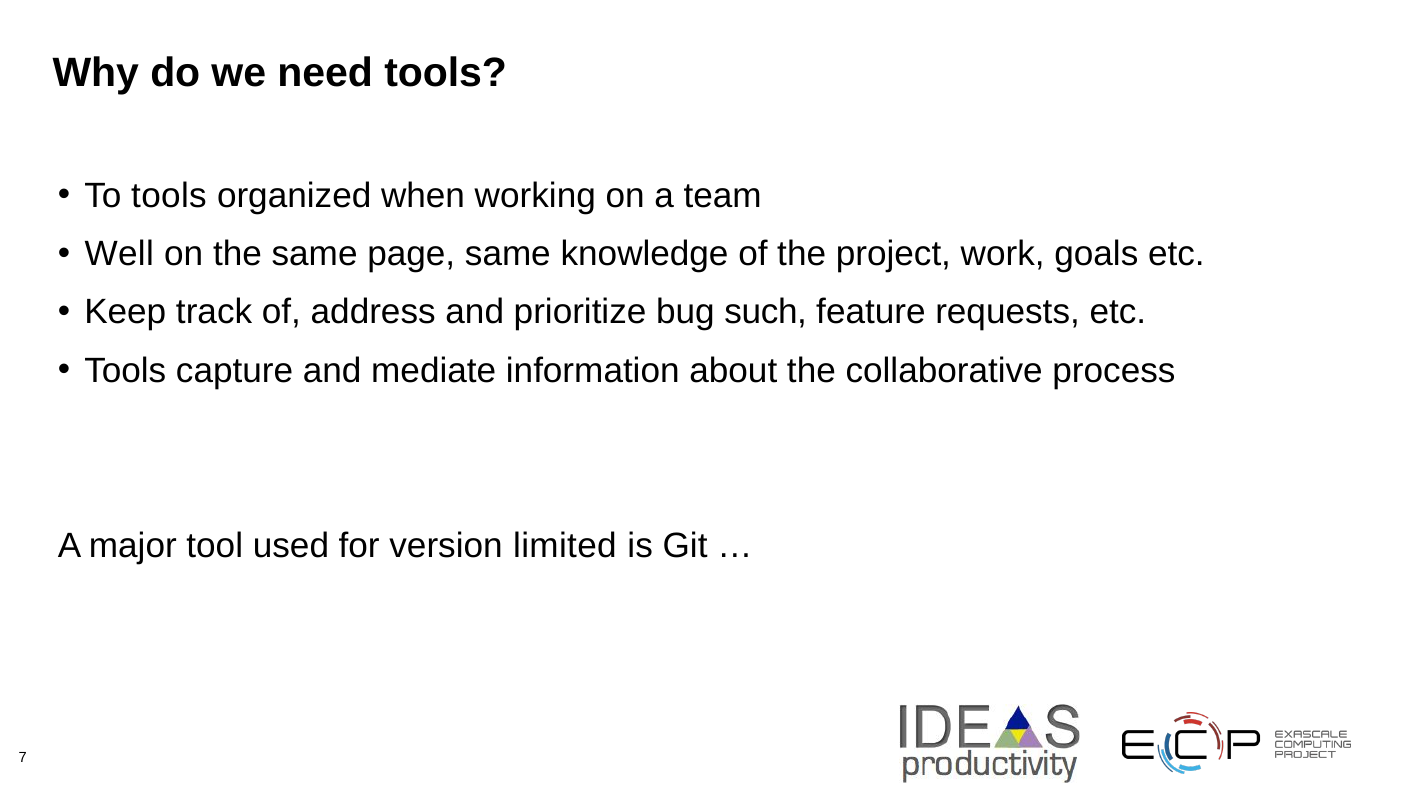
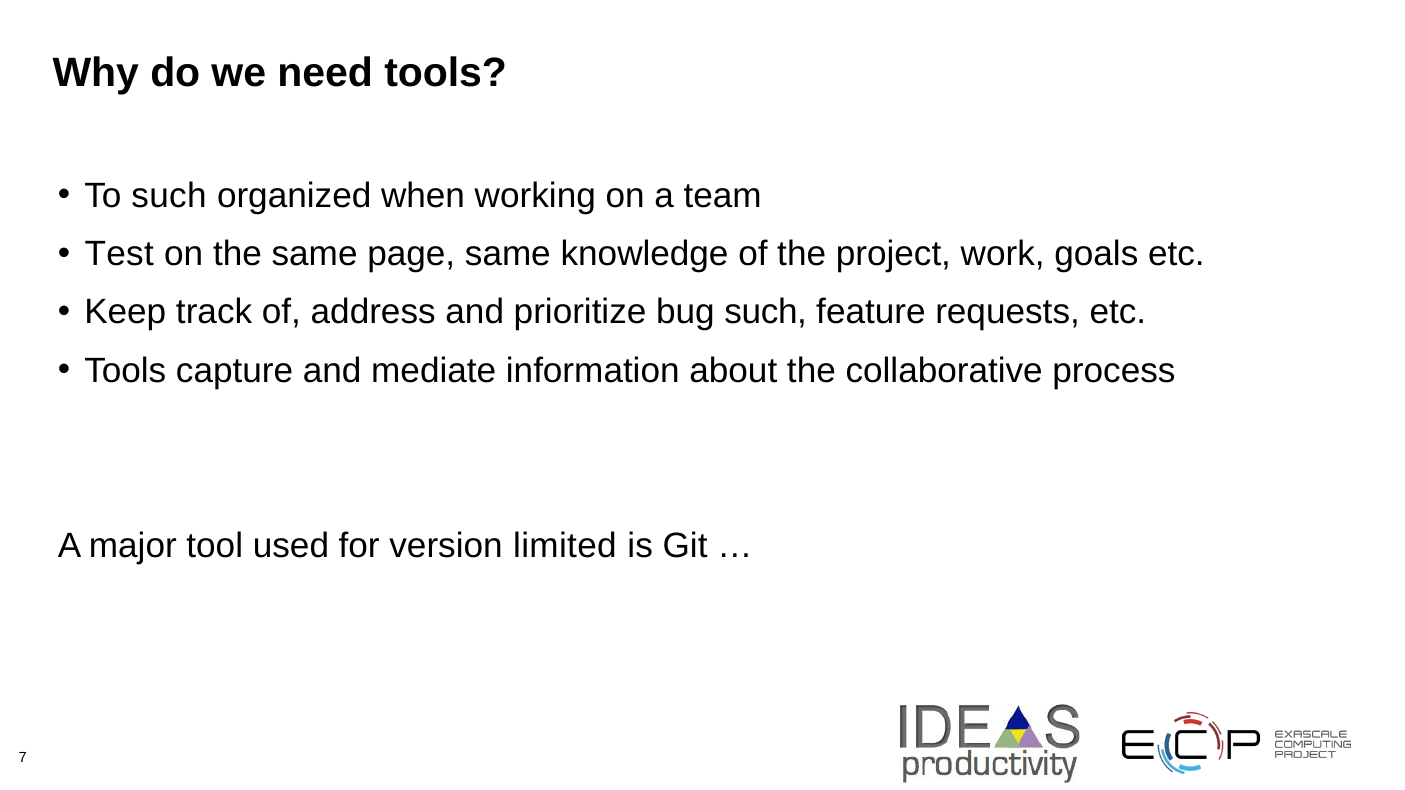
To tools: tools -> such (169, 196)
Well: Well -> Test (119, 254)
